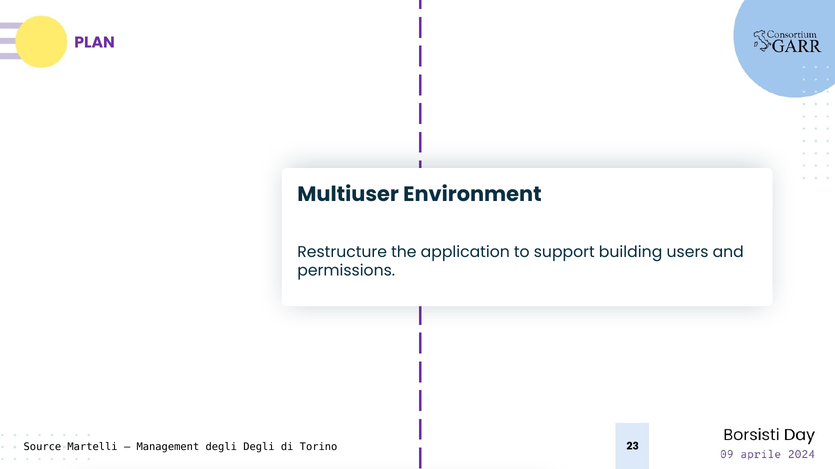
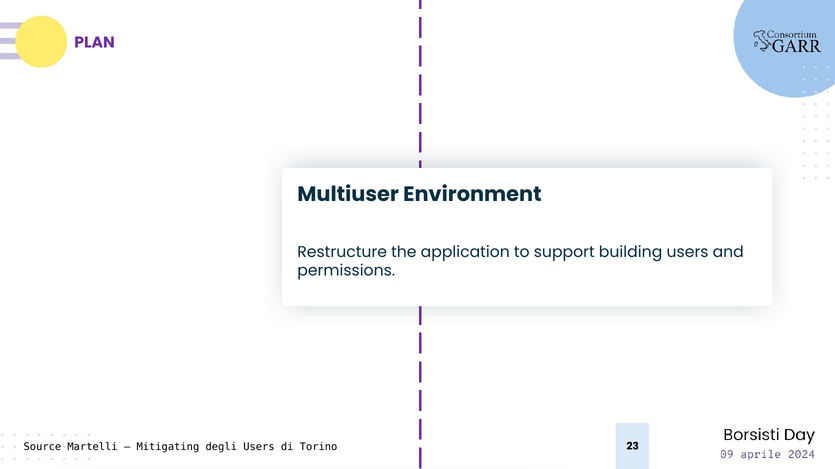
Management: Management -> Mitigating (168, 448)
degli Degli: Degli -> Users (259, 448)
